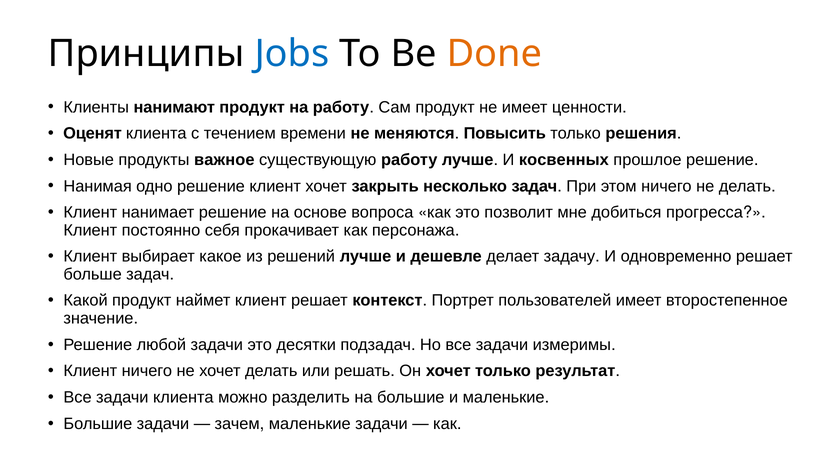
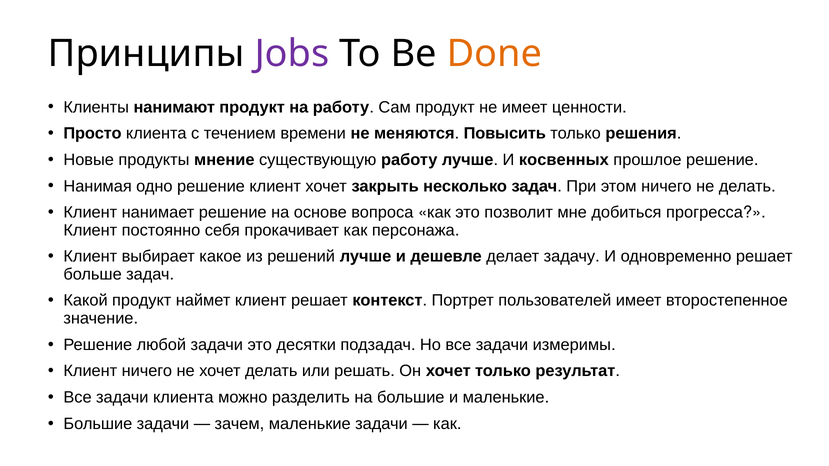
Jobs colour: blue -> purple (292, 54)
Оценят: Оценят -> Просто (93, 134)
важное: важное -> мнение (224, 160)
